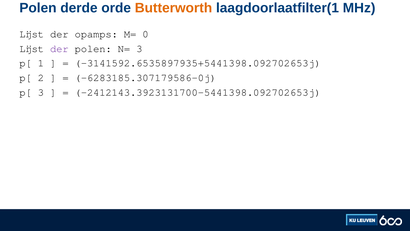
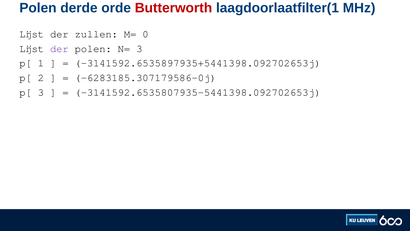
Butterworth colour: orange -> red (173, 8)
opamps: opamps -> zullen (96, 34)
-2412143.3923131700-5441398.092702653j: -2412143.3923131700-5441398.092702653j -> -3141592.6535807935-5441398.092702653j (198, 92)
